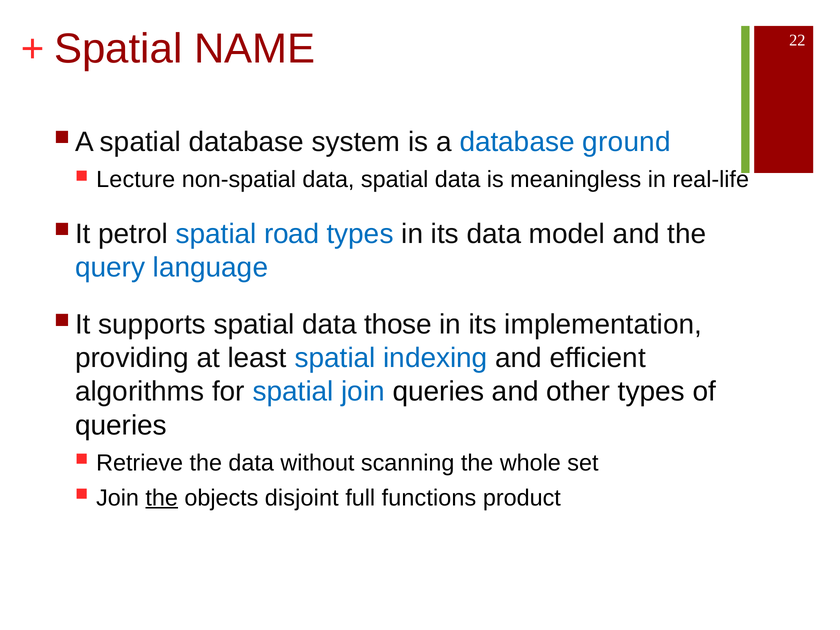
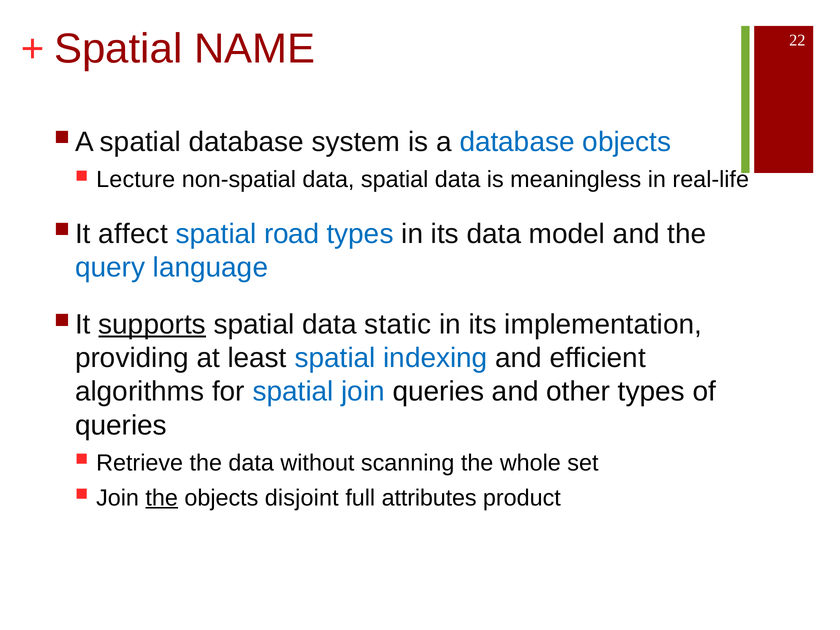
database ground: ground -> objects (627, 142)
petrol: petrol -> affect (133, 234)
supports underline: none -> present (152, 325)
those: those -> static (398, 325)
functions: functions -> attributes (429, 498)
